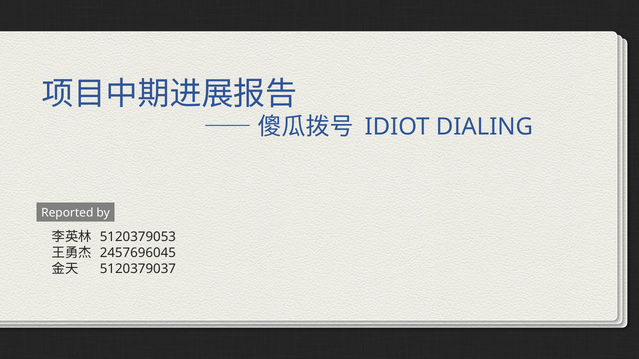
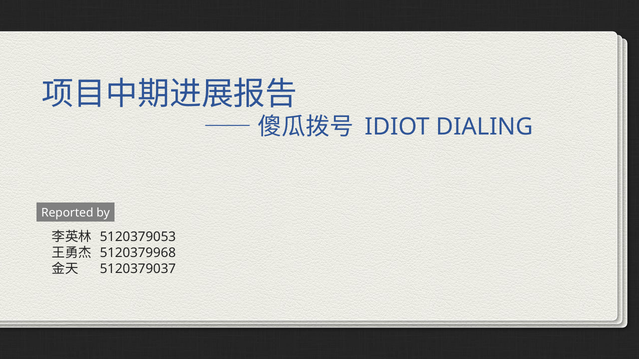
2457696045: 2457696045 -> 5120379968 (138, 253)
